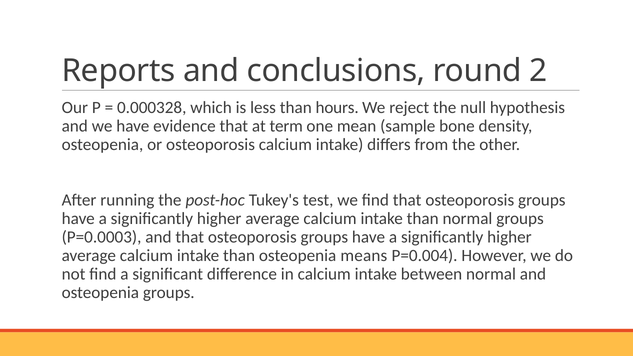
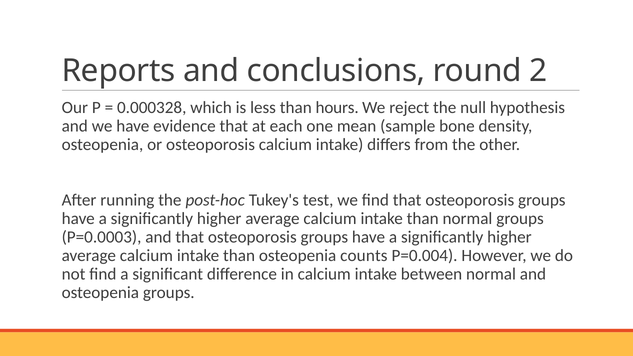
term: term -> each (286, 126)
means: means -> counts (364, 256)
